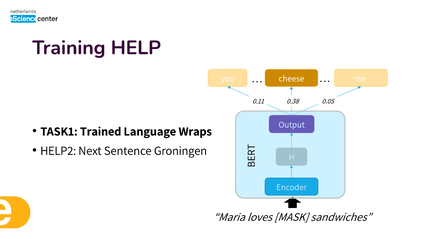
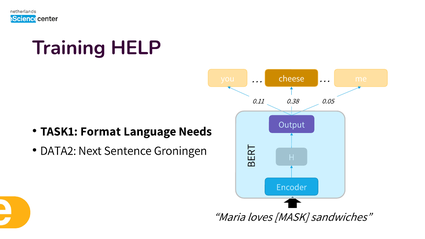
Trained: Trained -> Format (101, 131)
Wraps: Wraps -> Needs (195, 131)
HELP2: HELP2 -> DATA2 (58, 151)
